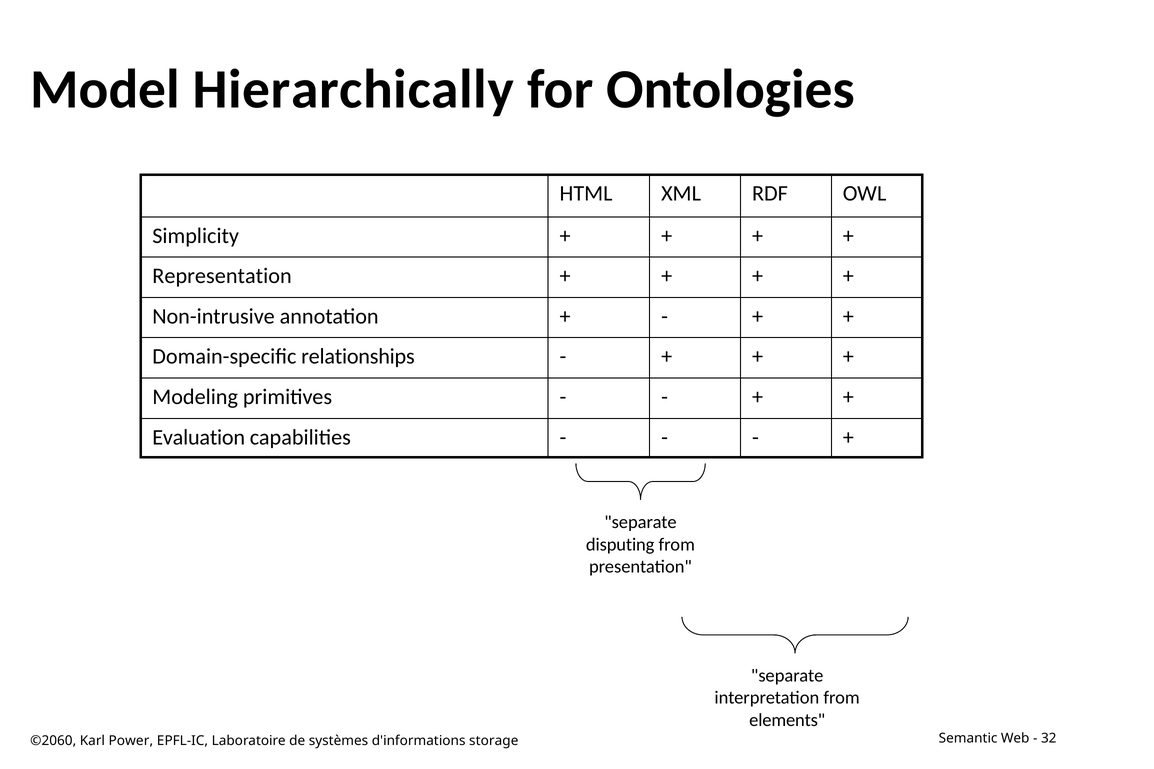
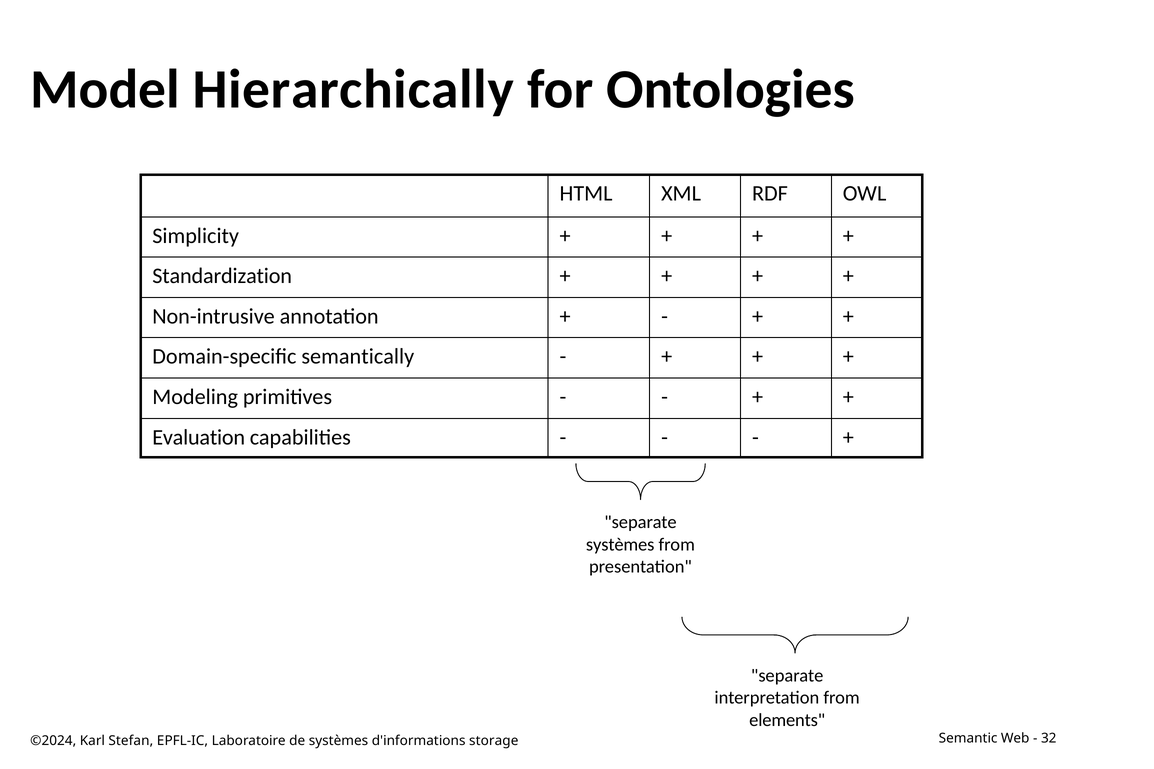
Representation: Representation -> Standardization (222, 276)
relationships: relationships -> semantically (358, 357)
disputing: disputing -> systèmes (620, 545)
©2060: ©2060 -> ©2024 (53, 741)
Power: Power -> Stefan (131, 741)
